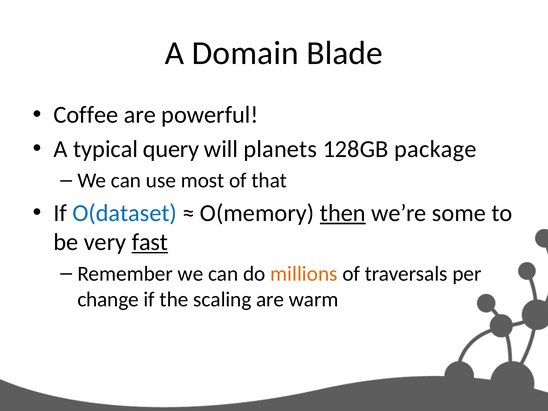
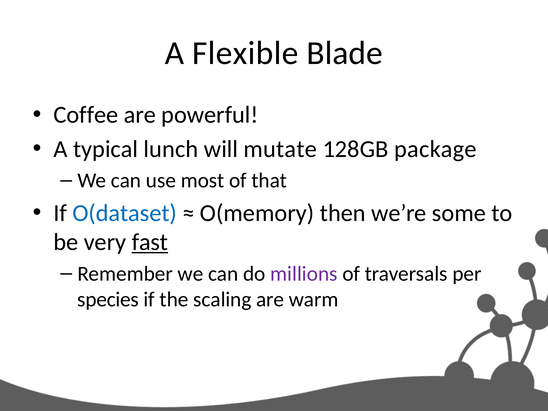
Domain: Domain -> Flexible (245, 53)
query: query -> lunch (171, 149)
planets: planets -> mutate (280, 149)
then underline: present -> none (343, 213)
millions colour: orange -> purple (304, 274)
change: change -> species (108, 299)
